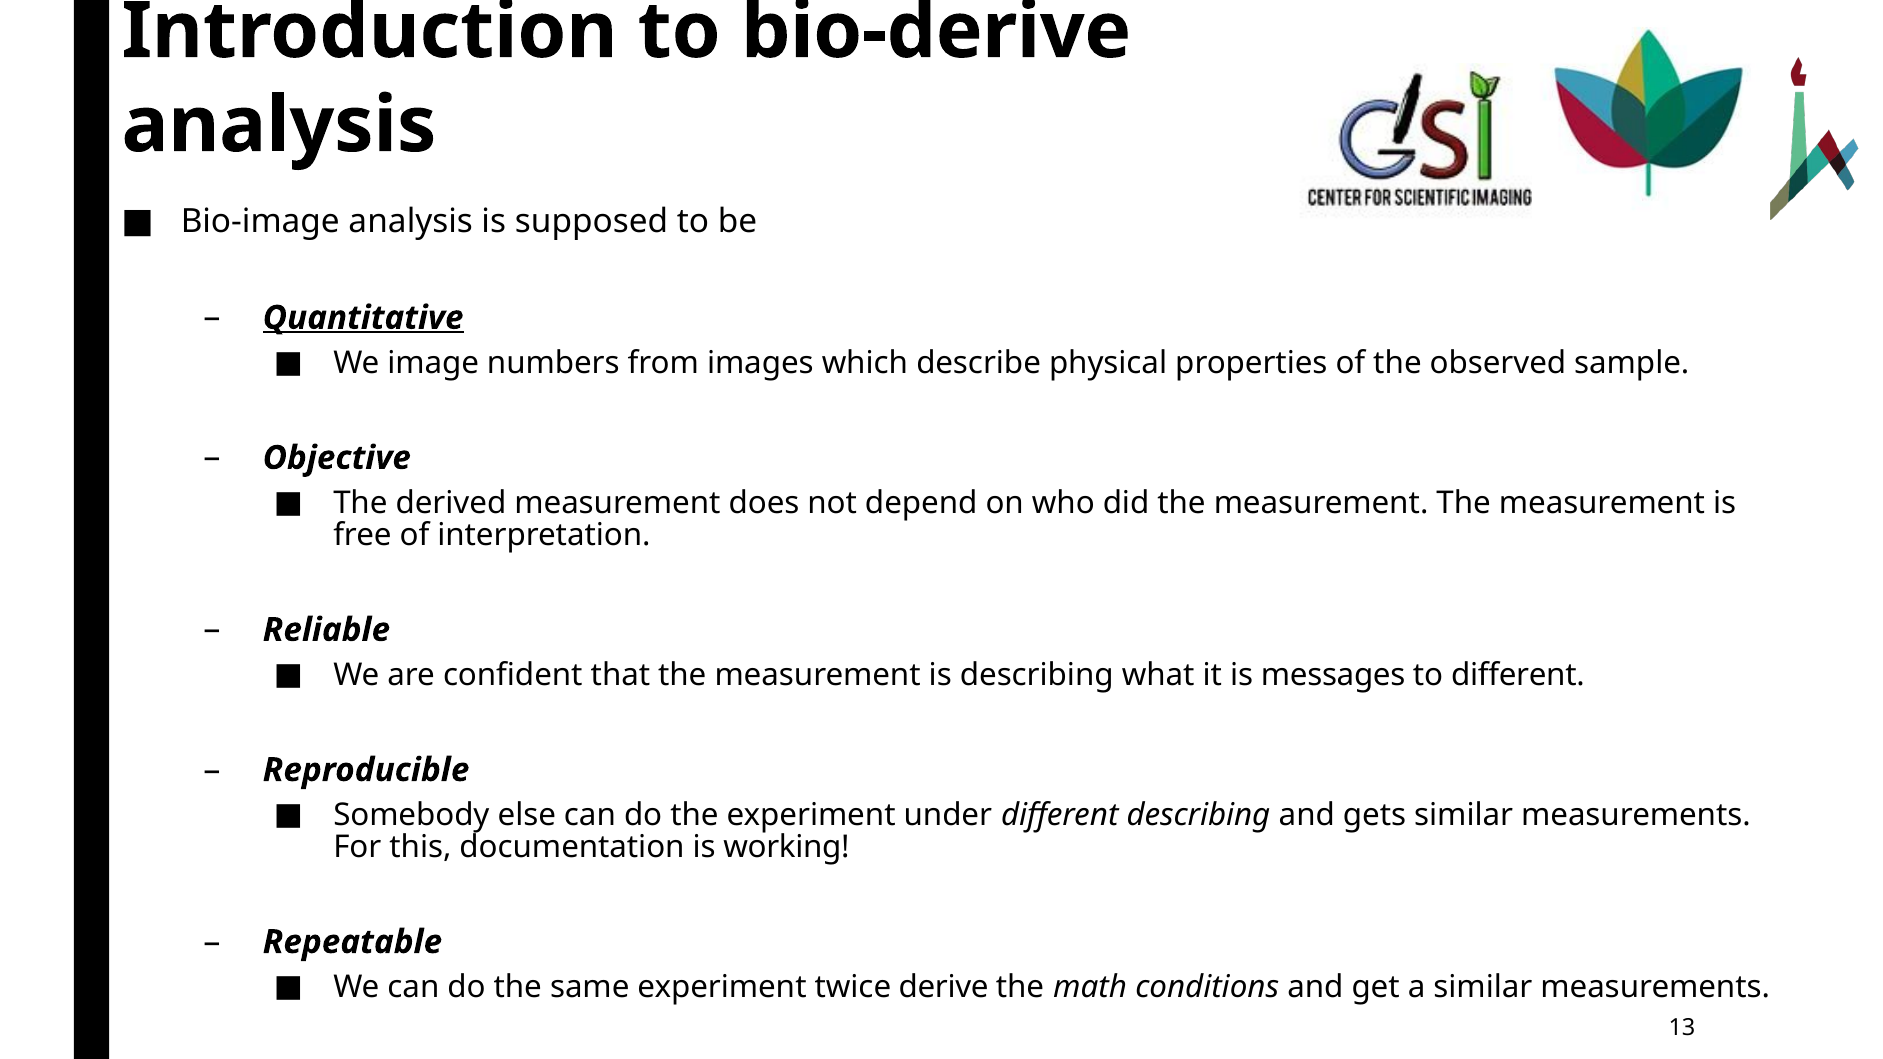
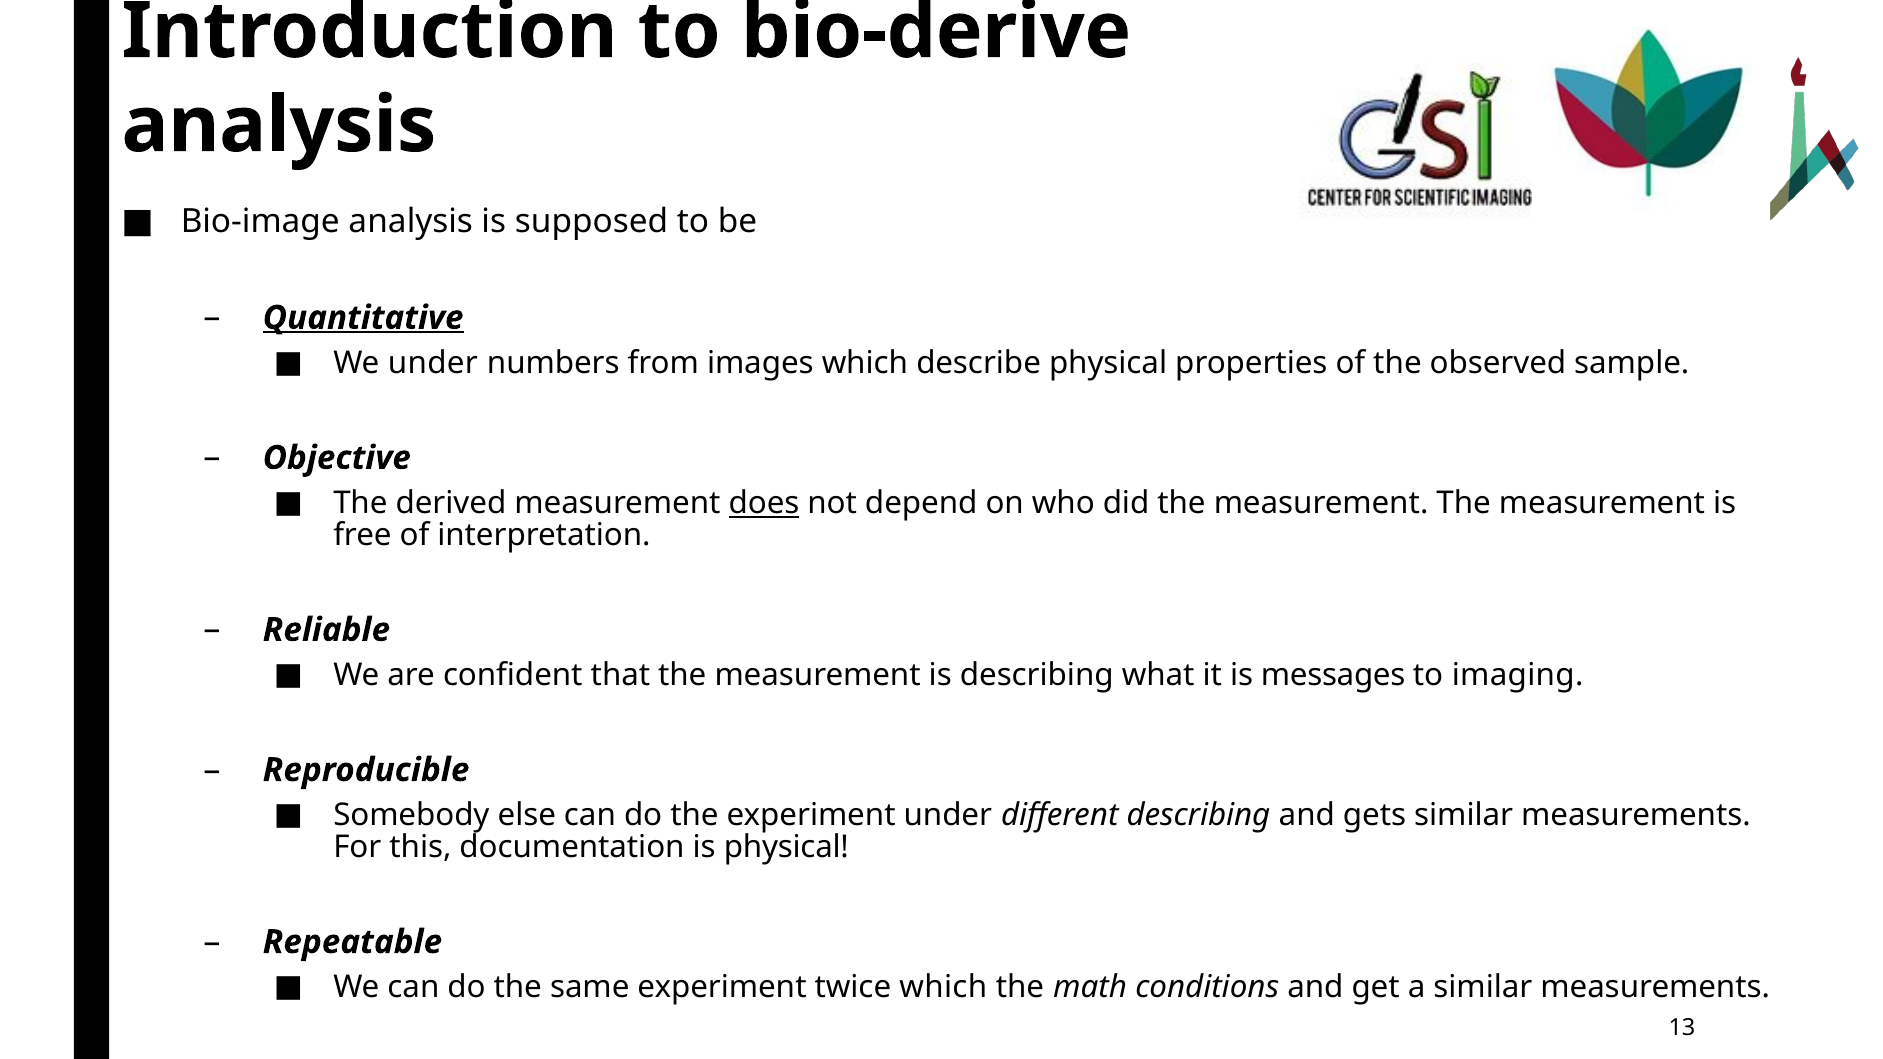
We image: image -> under (433, 363)
does underline: none -> present (764, 503)
to different: different -> imaging (1518, 675)
is working: working -> physical (786, 847)
twice derive: derive -> which (943, 987)
